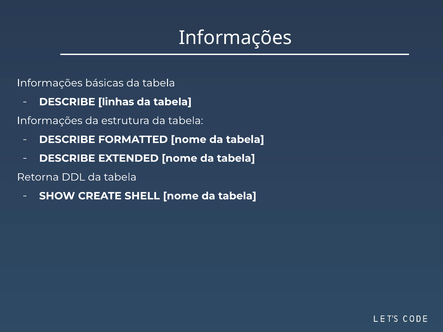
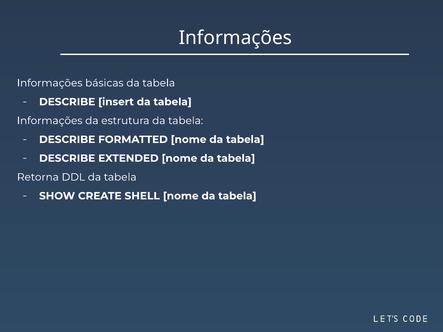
linhas: linhas -> insert (116, 102)
